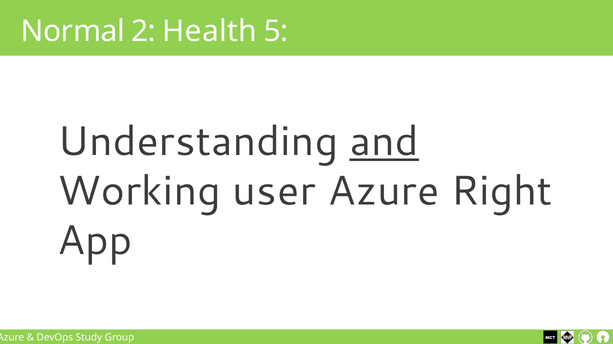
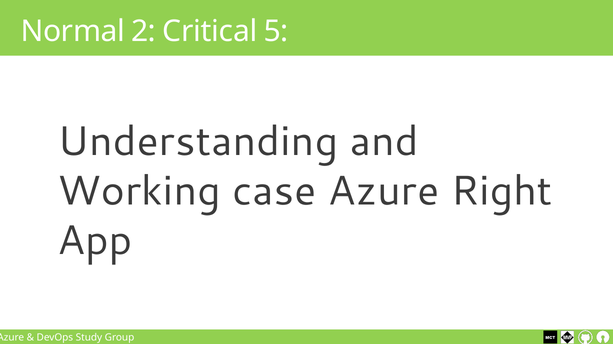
Health: Health -> Critical (210, 31)
and underline: present -> none (384, 142)
user: user -> case (274, 192)
